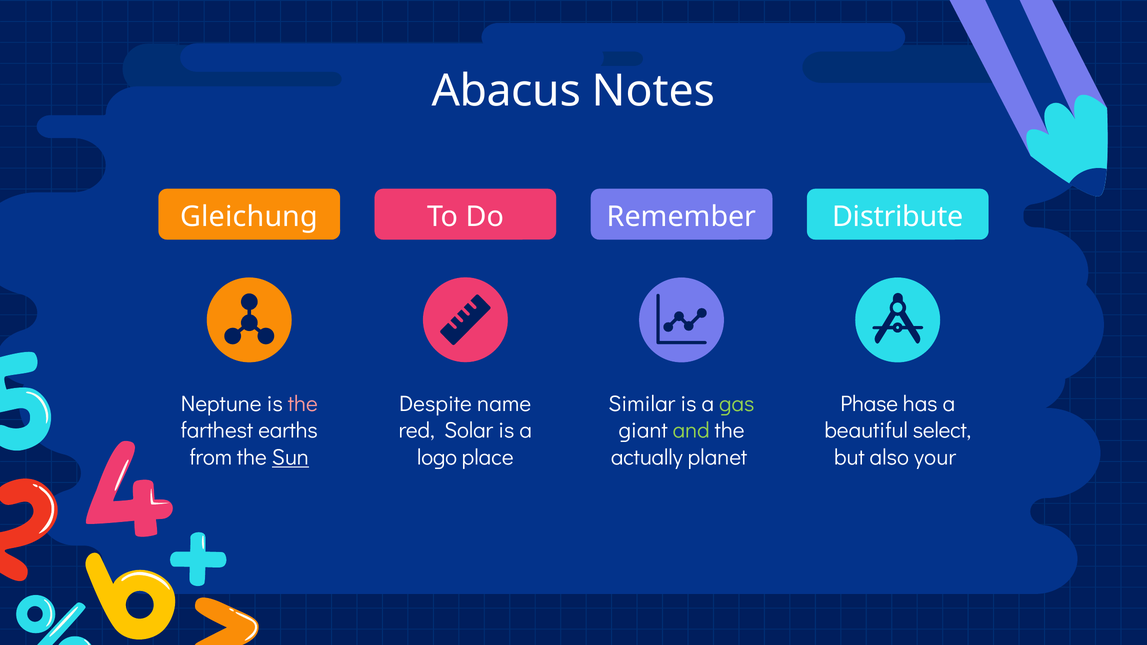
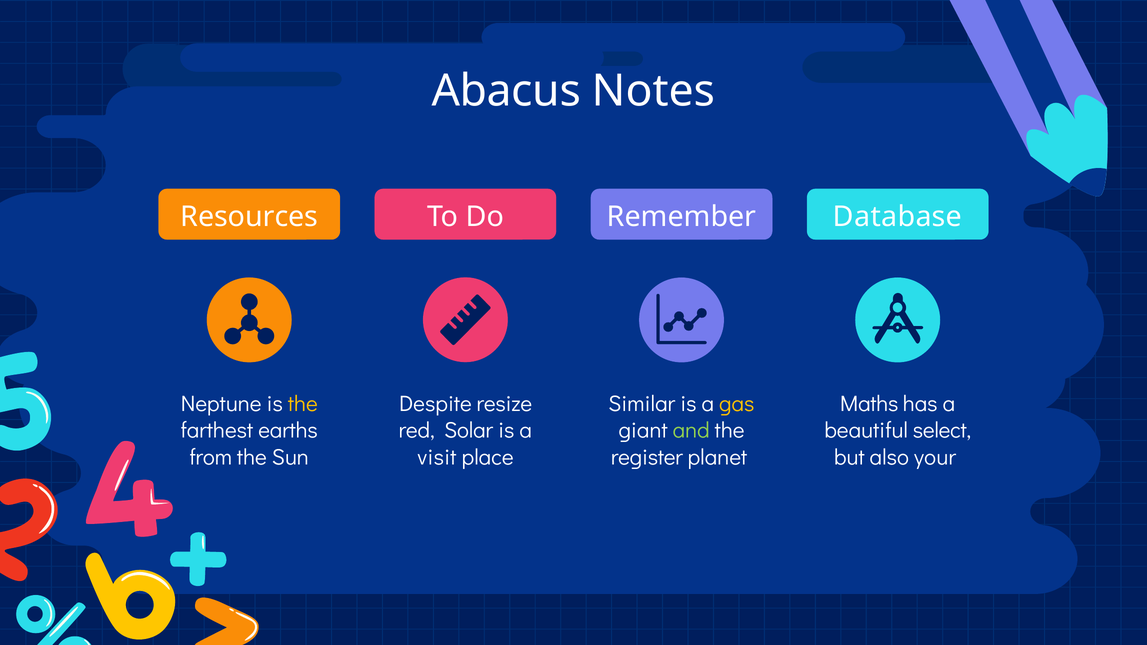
Gleichung: Gleichung -> Resources (249, 217)
Distribute: Distribute -> Database (898, 217)
the colour: pink -> yellow (303, 404)
name: name -> resize (504, 404)
gas colour: light green -> yellow (737, 404)
Phase: Phase -> Maths (869, 404)
Sun underline: present -> none (290, 457)
logo: logo -> visit (437, 457)
actually: actually -> register (647, 457)
